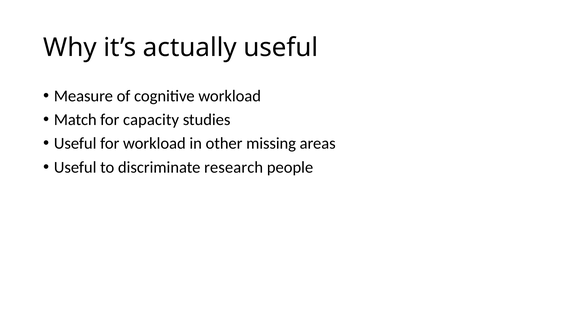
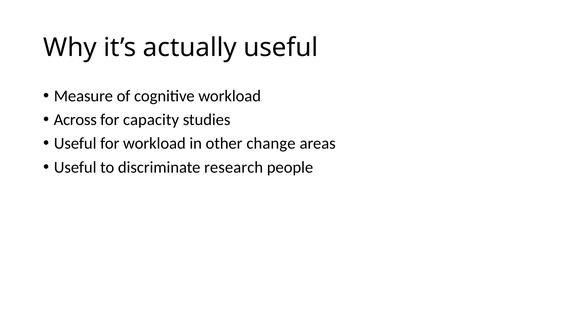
Match: Match -> Across (75, 120)
missing: missing -> change (271, 143)
